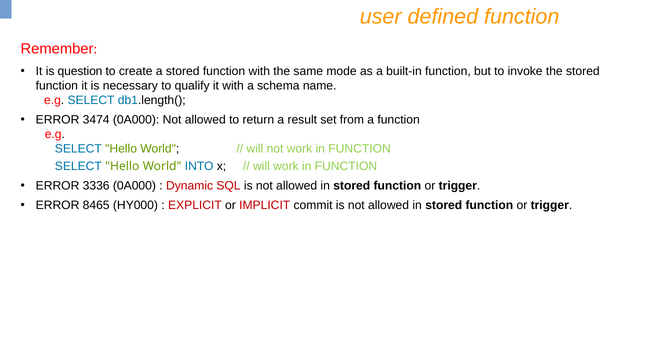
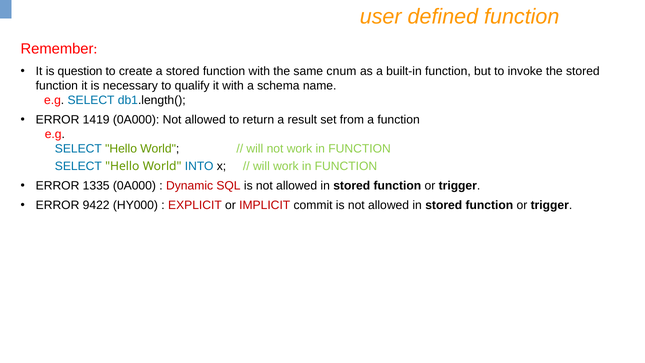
mode: mode -> cnum (341, 71)
3474: 3474 -> 1419 (96, 120)
3336: 3336 -> 1335 (96, 186)
8465: 8465 -> 9422 (96, 205)
